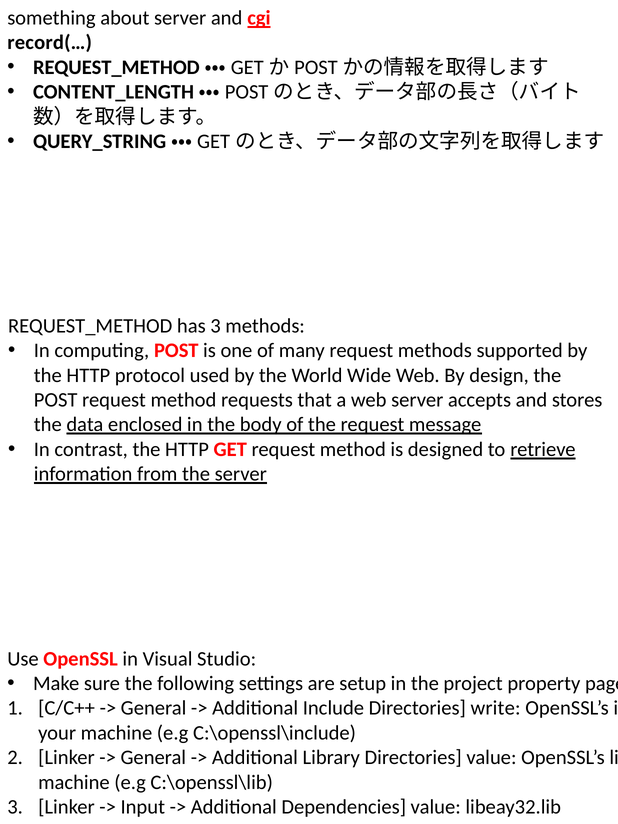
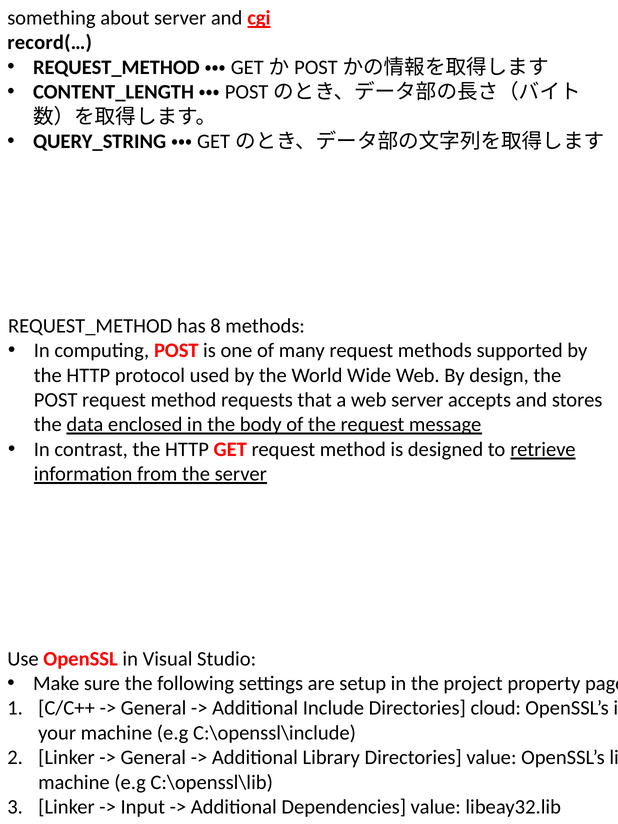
has 3: 3 -> 8 (215, 326)
write: write -> cloud (496, 708)
